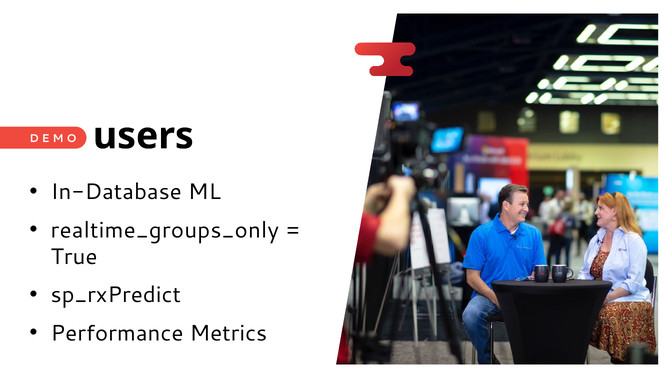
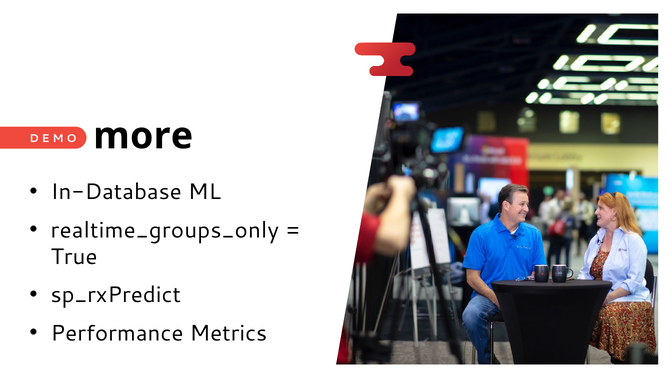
users: users -> more (143, 136)
